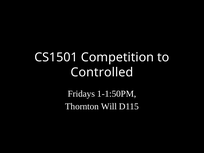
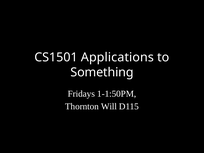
Competition: Competition -> Applications (117, 57)
Controlled: Controlled -> Something (102, 72)
